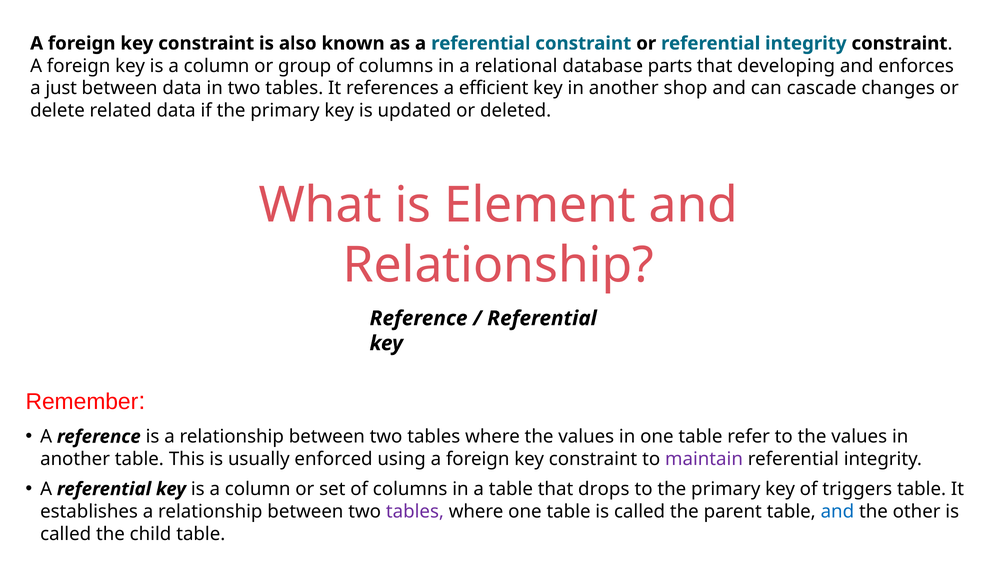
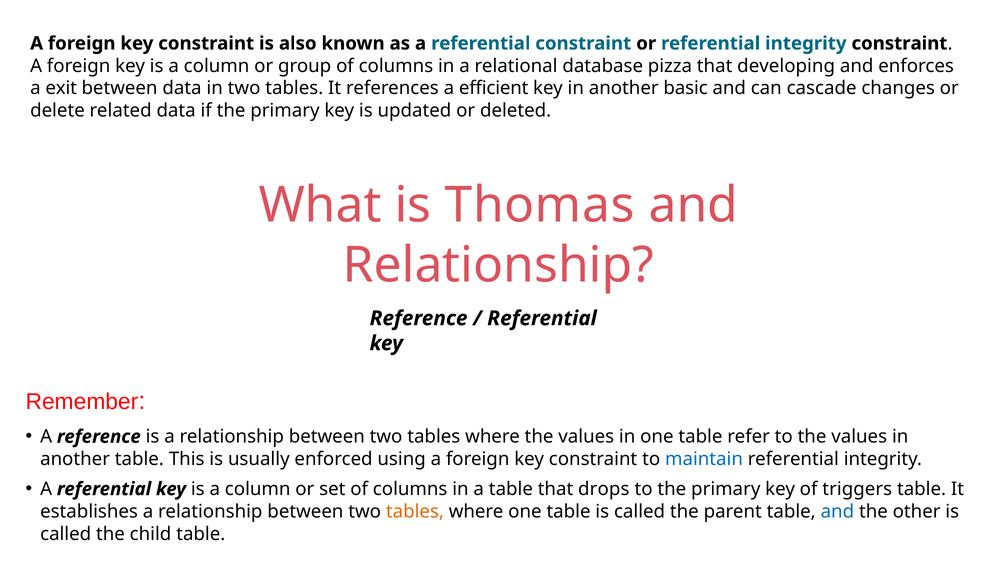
parts: parts -> pizza (670, 66)
just: just -> exit (61, 88)
shop: shop -> basic (686, 88)
Element: Element -> Thomas (540, 205)
maintain colour: purple -> blue (704, 459)
tables colour: purple -> orange (415, 511)
